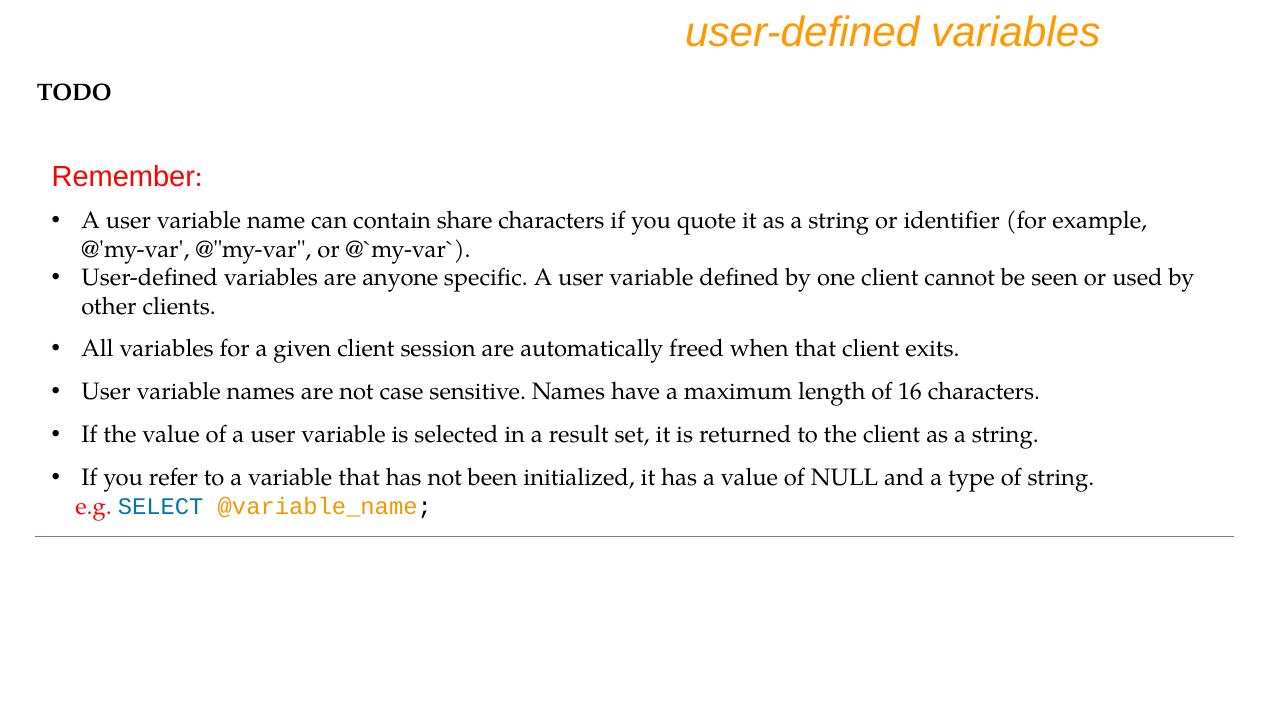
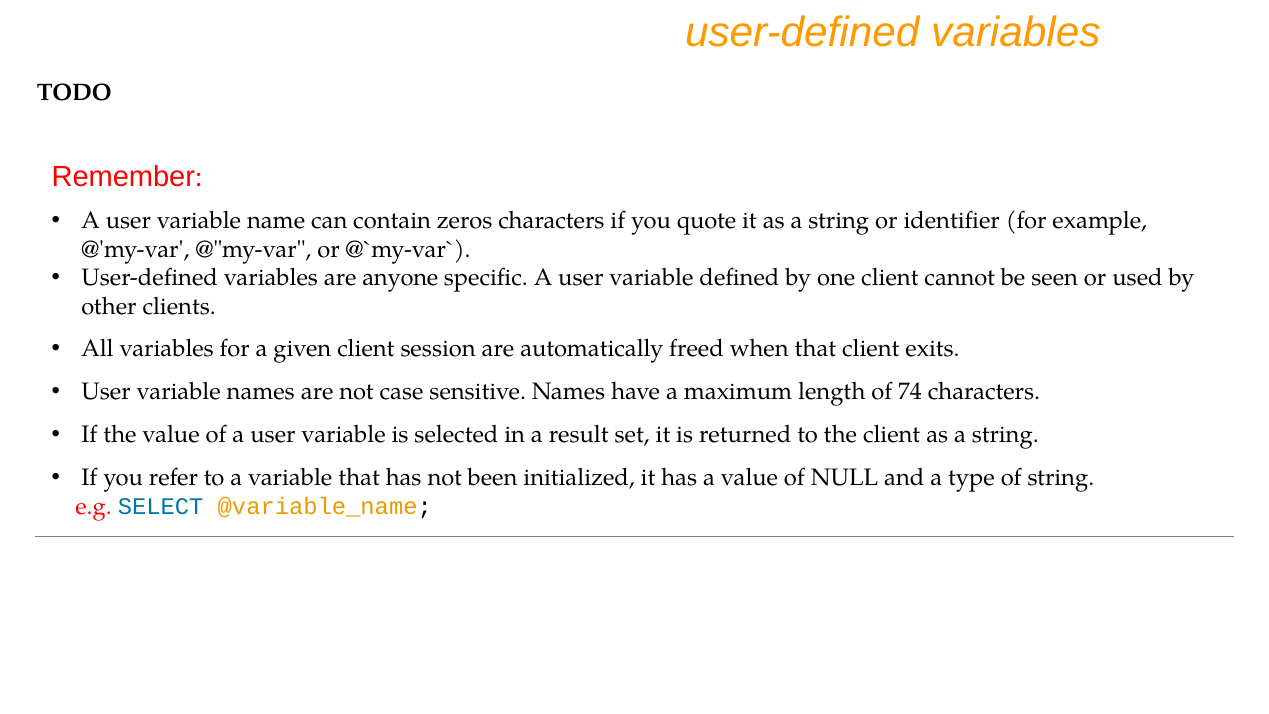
share: share -> zeros (465, 221)
16: 16 -> 74 (910, 392)
